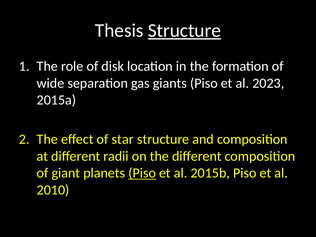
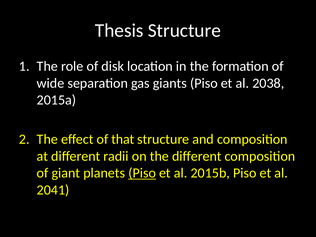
Structure underline: present -> none (184, 31)
2023: 2023 -> 2038 (268, 83)
star: star -> that (123, 139)
2010: 2010 -> 2041 (53, 190)
